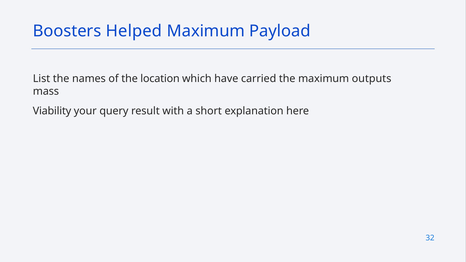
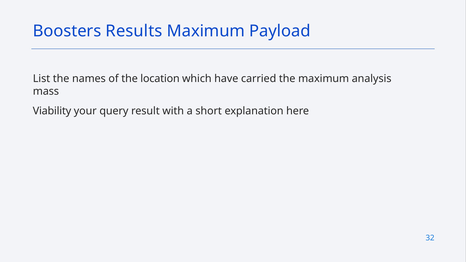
Helped: Helped -> Results (134, 31)
outputs: outputs -> analysis (372, 79)
